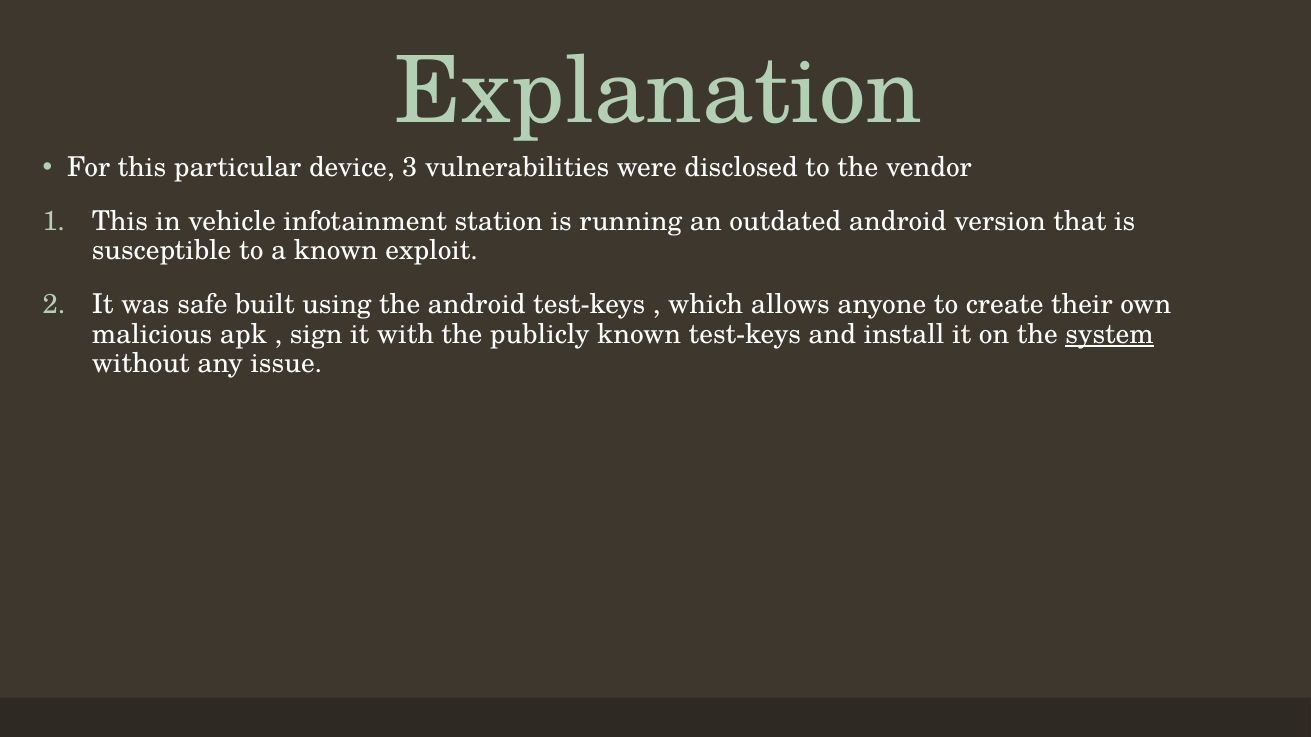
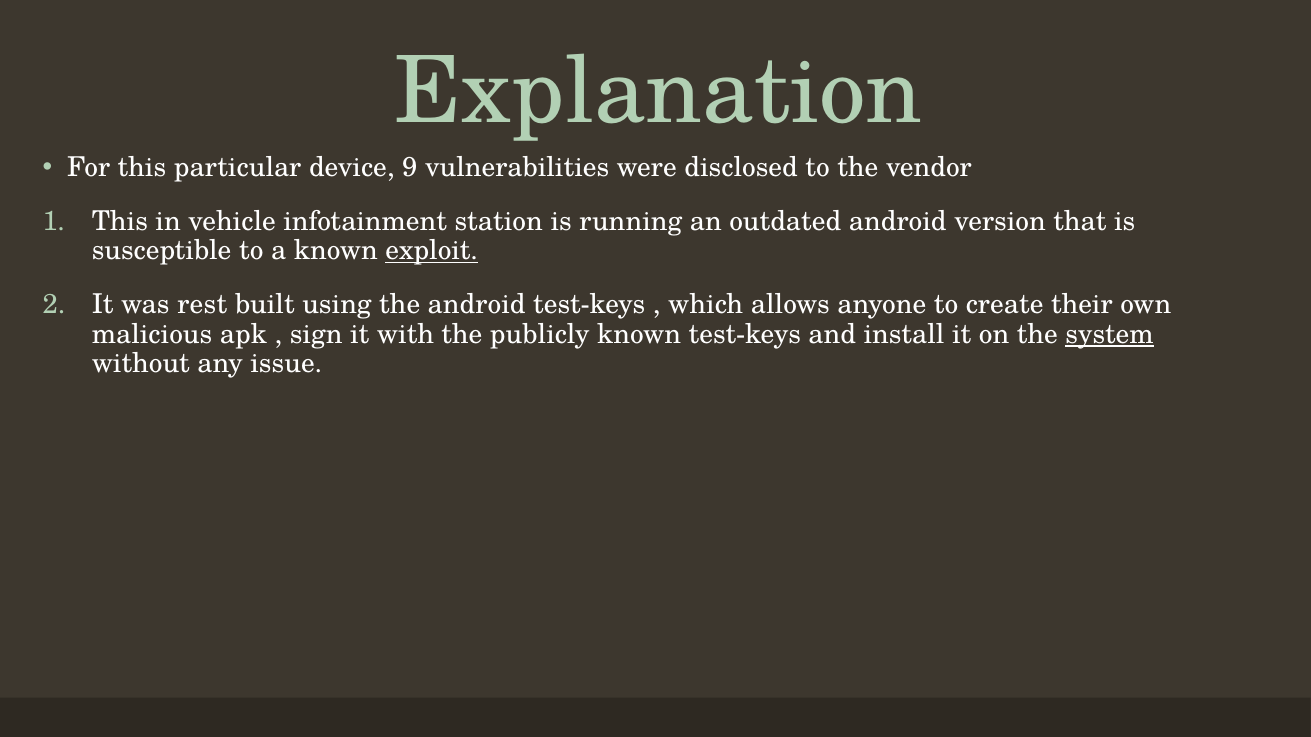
3: 3 -> 9 (410, 167)
exploit underline: none -> present (432, 251)
safe: safe -> rest (202, 305)
